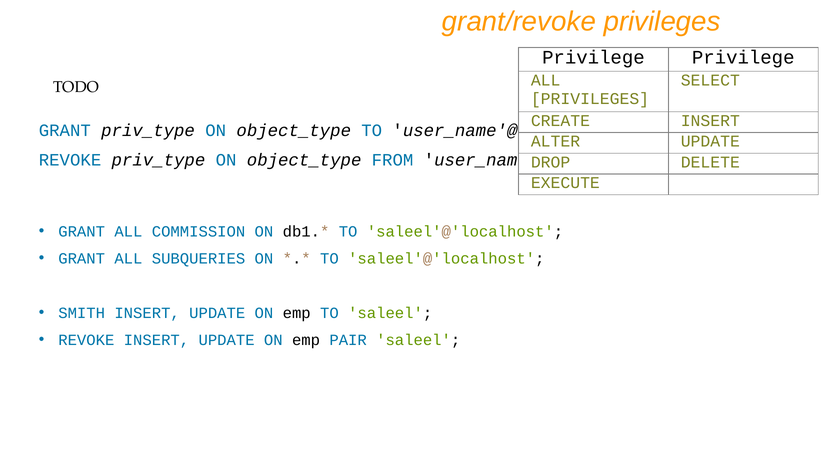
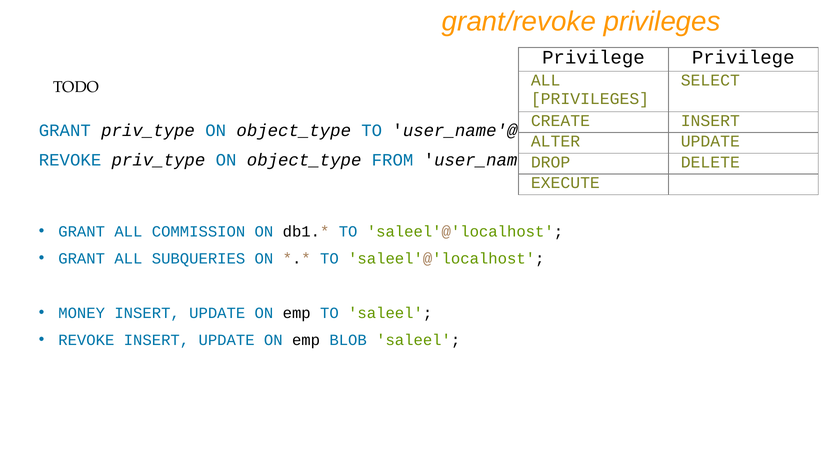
SMITH: SMITH -> MONEY (82, 313)
PAIR: PAIR -> BLOB (348, 340)
